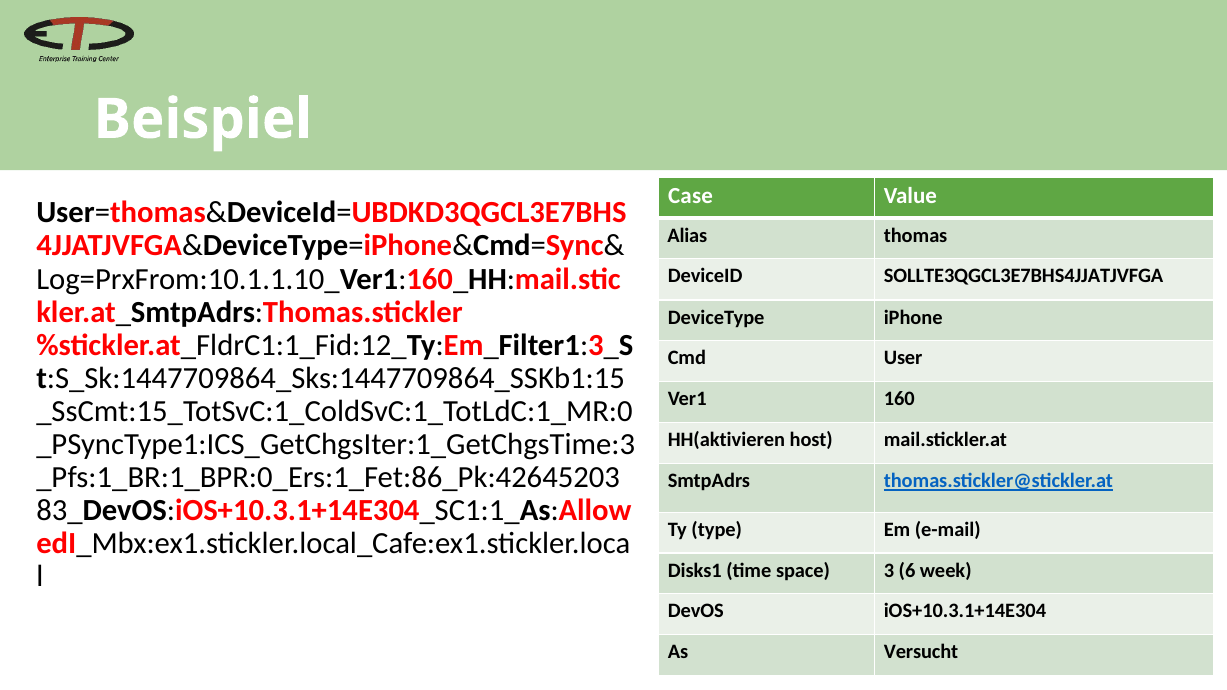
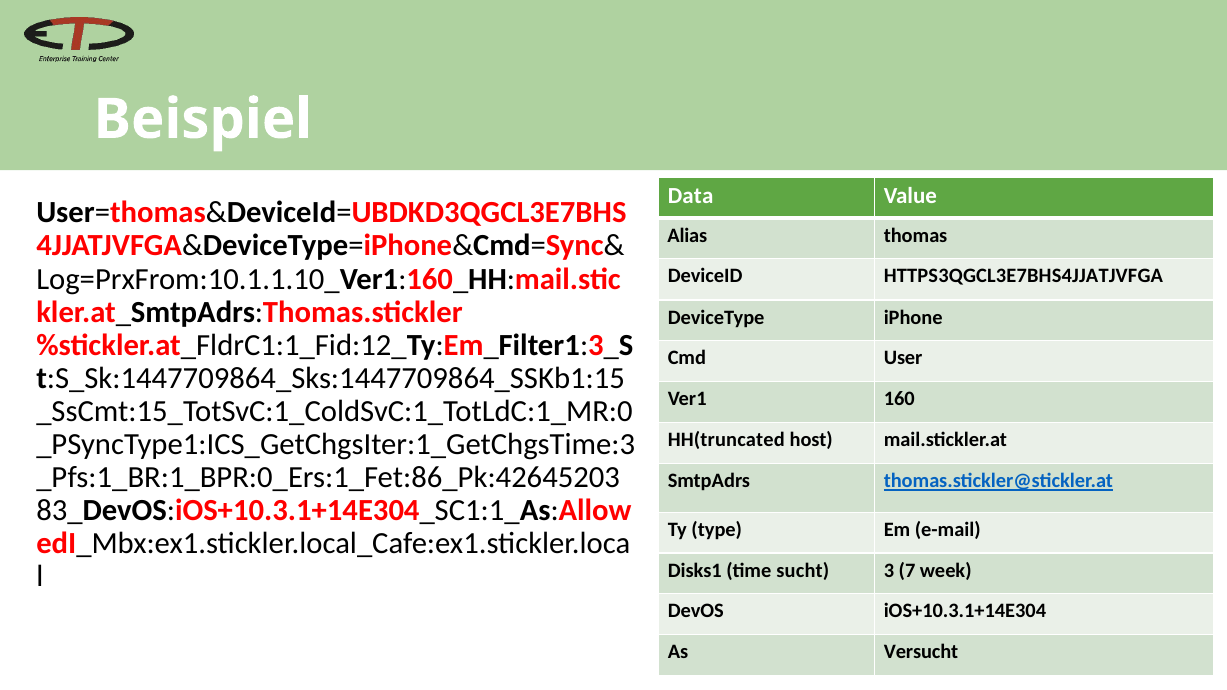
Case: Case -> Data (691, 196)
SOLLTE3QGCL3E7BHS4JJATJVFGA: SOLLTE3QGCL3E7BHS4JJATJVFGA -> HTTPS3QGCL3E7BHS4JJATJVFGA (1023, 276)
HH(aktivieren: HH(aktivieren -> HH(truncated (726, 440)
space: space -> sucht (803, 571)
6: 6 -> 7 (907, 571)
